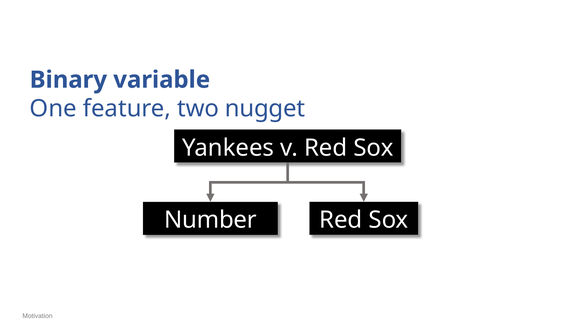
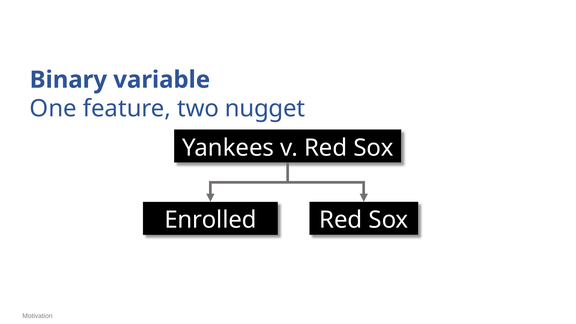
Number: Number -> Enrolled (210, 220)
